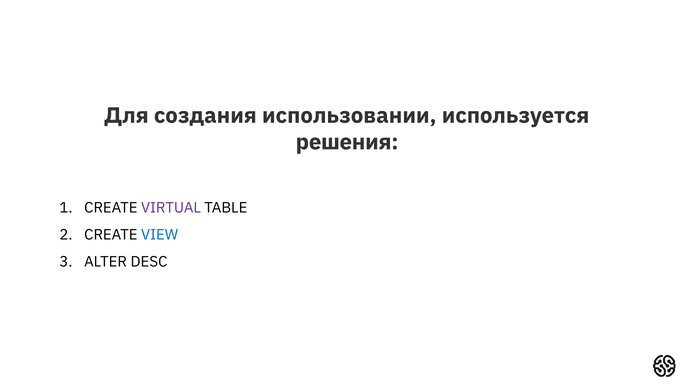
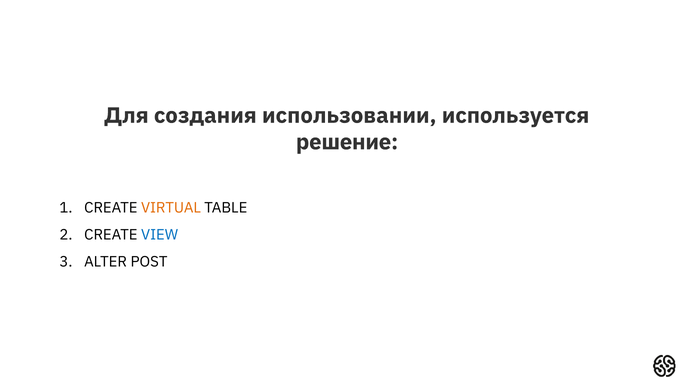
решения: решения -> решение (347, 142)
VIRTUAL colour: purple -> orange (171, 208)
DESC: DESC -> POST (149, 262)
